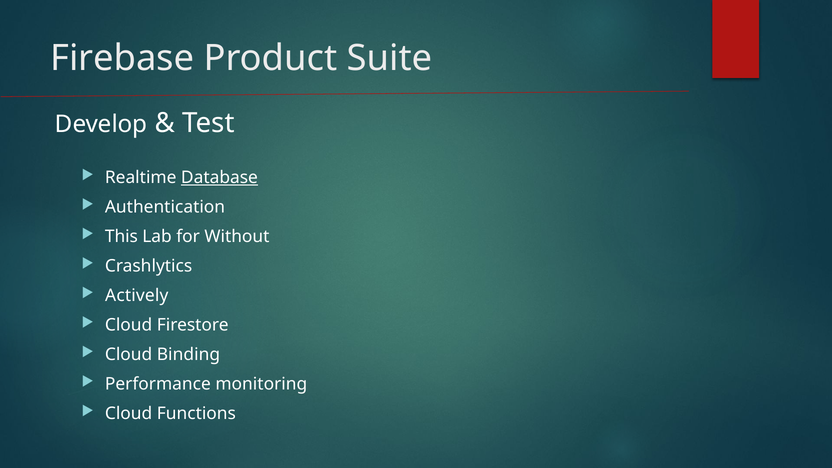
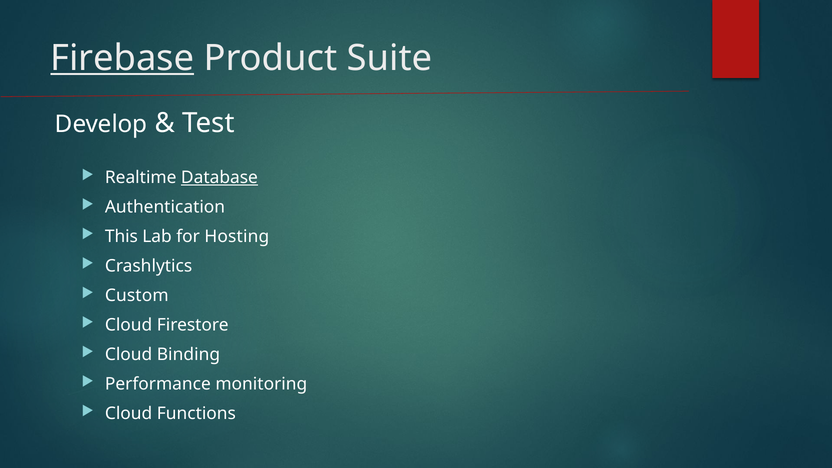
Firebase underline: none -> present (122, 58)
Without: Without -> Hosting (237, 237)
Actively: Actively -> Custom (137, 296)
